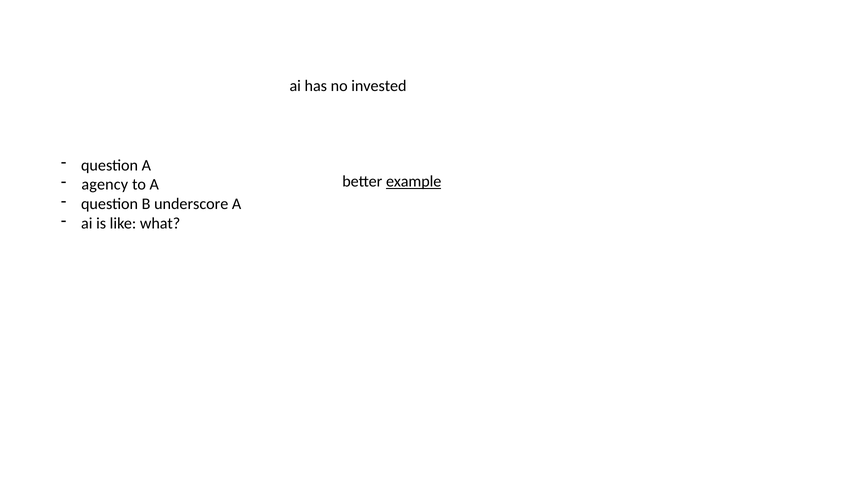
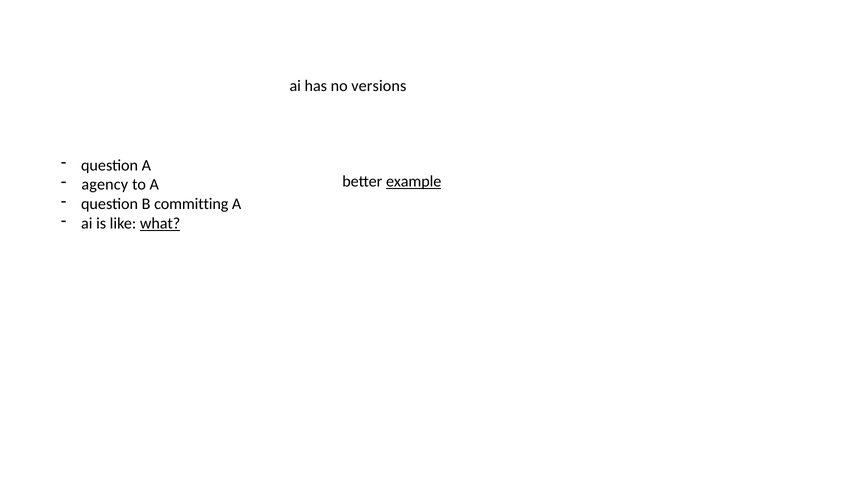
invested: invested -> versions (379, 86)
underscore: underscore -> committing (191, 204)
what underline: none -> present (160, 223)
